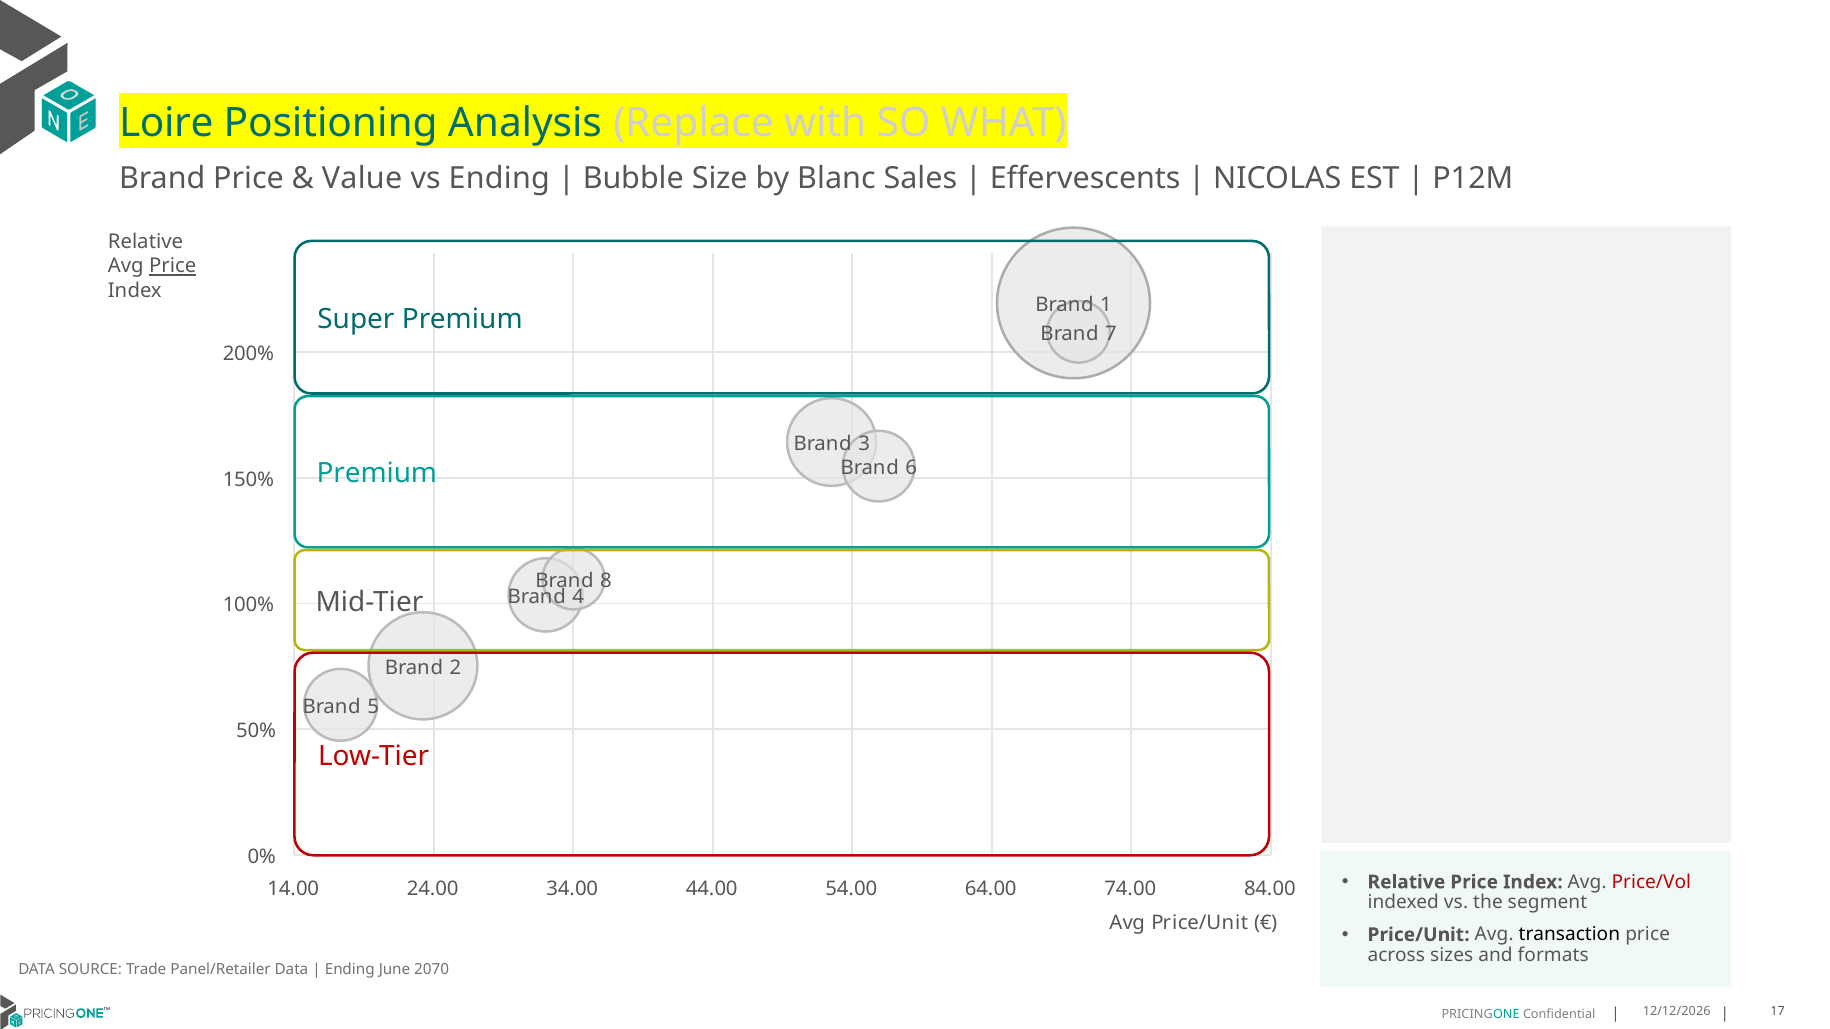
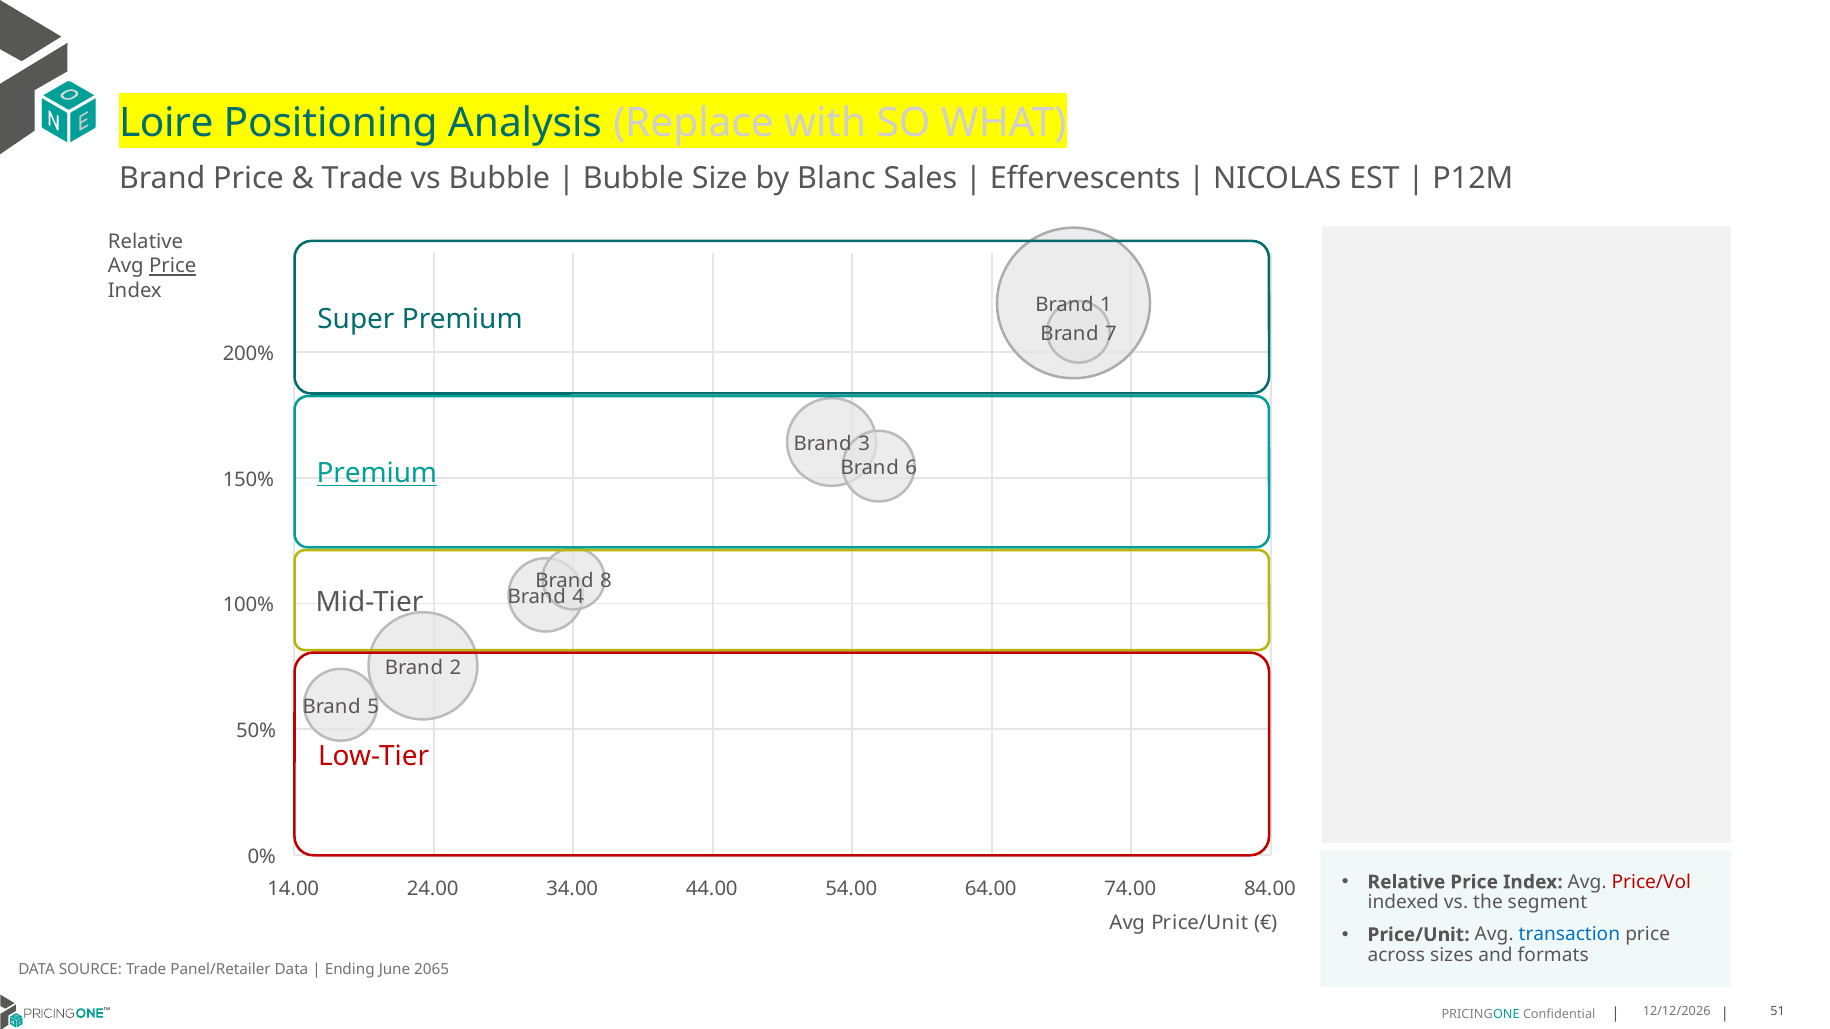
Value: Value -> Trade (362, 178)
vs Ending: Ending -> Bubble (499, 178)
Premium underline: none -> present (377, 474)
transaction colour: black -> blue (1569, 935)
2070: 2070 -> 2065 (432, 970)
17: 17 -> 51 (1778, 1012)
